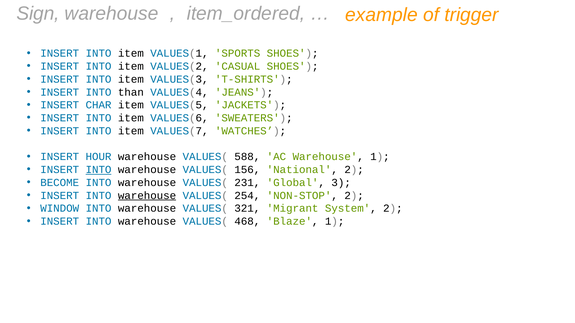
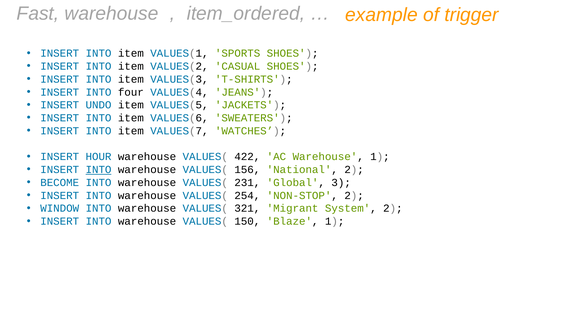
Sign: Sign -> Fast (38, 14)
than: than -> four (131, 92)
CHAR: CHAR -> UNDO (99, 105)
588: 588 -> 422 (247, 157)
warehouse underline: present -> none (147, 196)
468: 468 -> 150 (247, 222)
